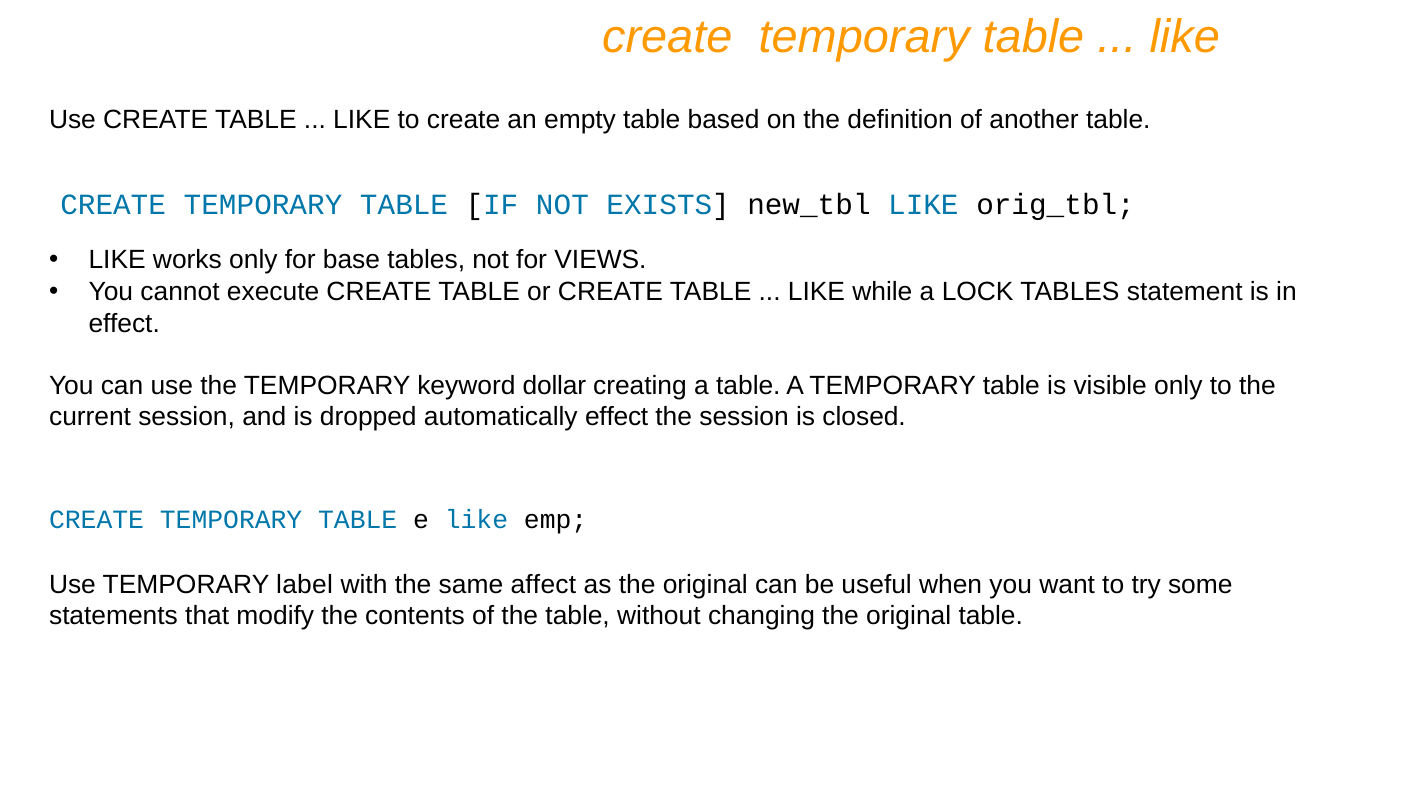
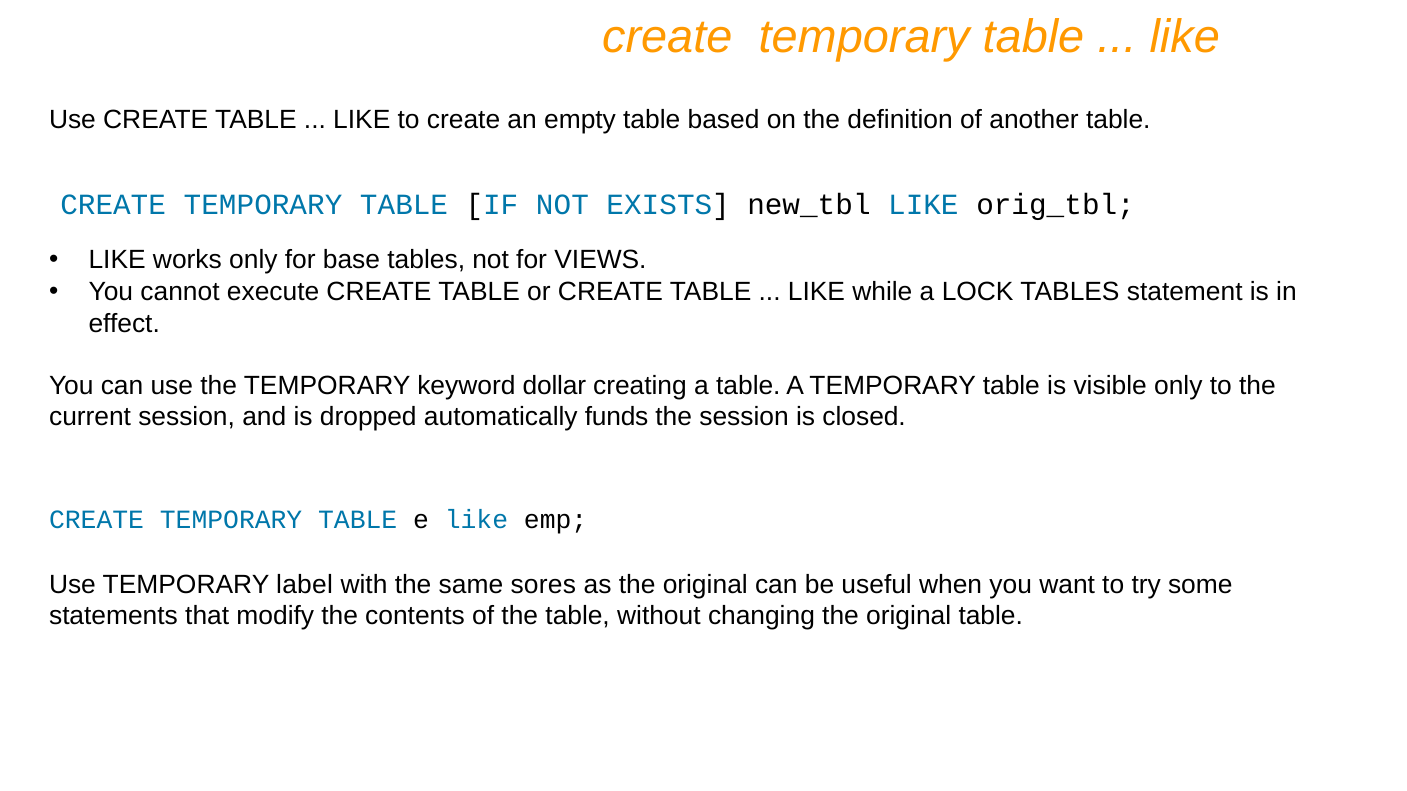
automatically effect: effect -> funds (617, 417)
affect: affect -> sores (543, 585)
